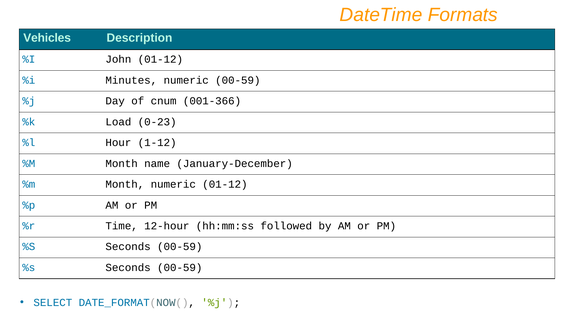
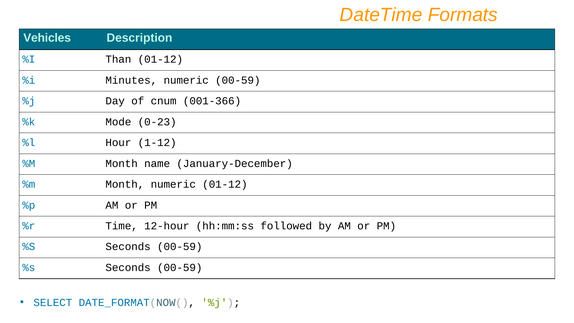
John: John -> Than (118, 59)
Load: Load -> Mode (118, 122)
